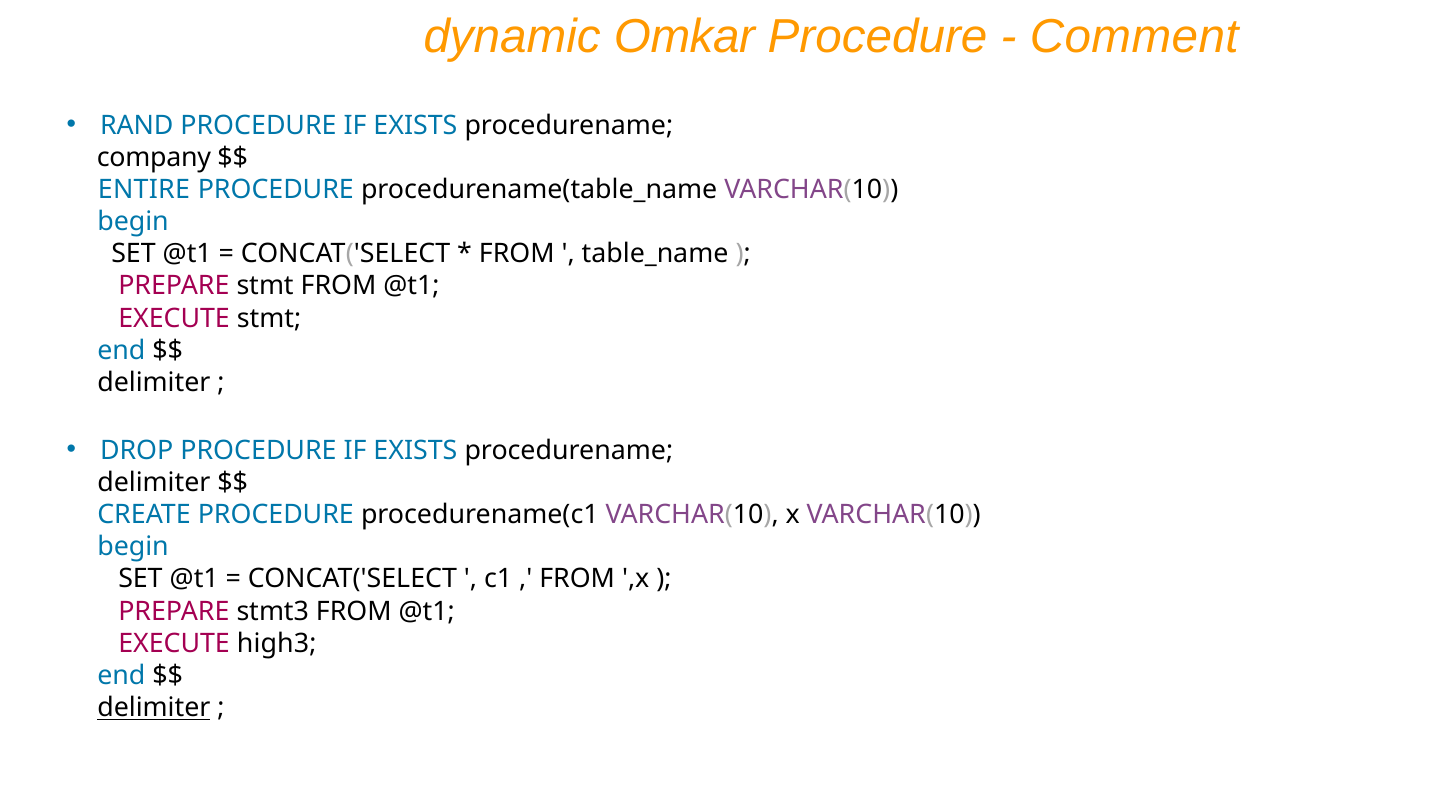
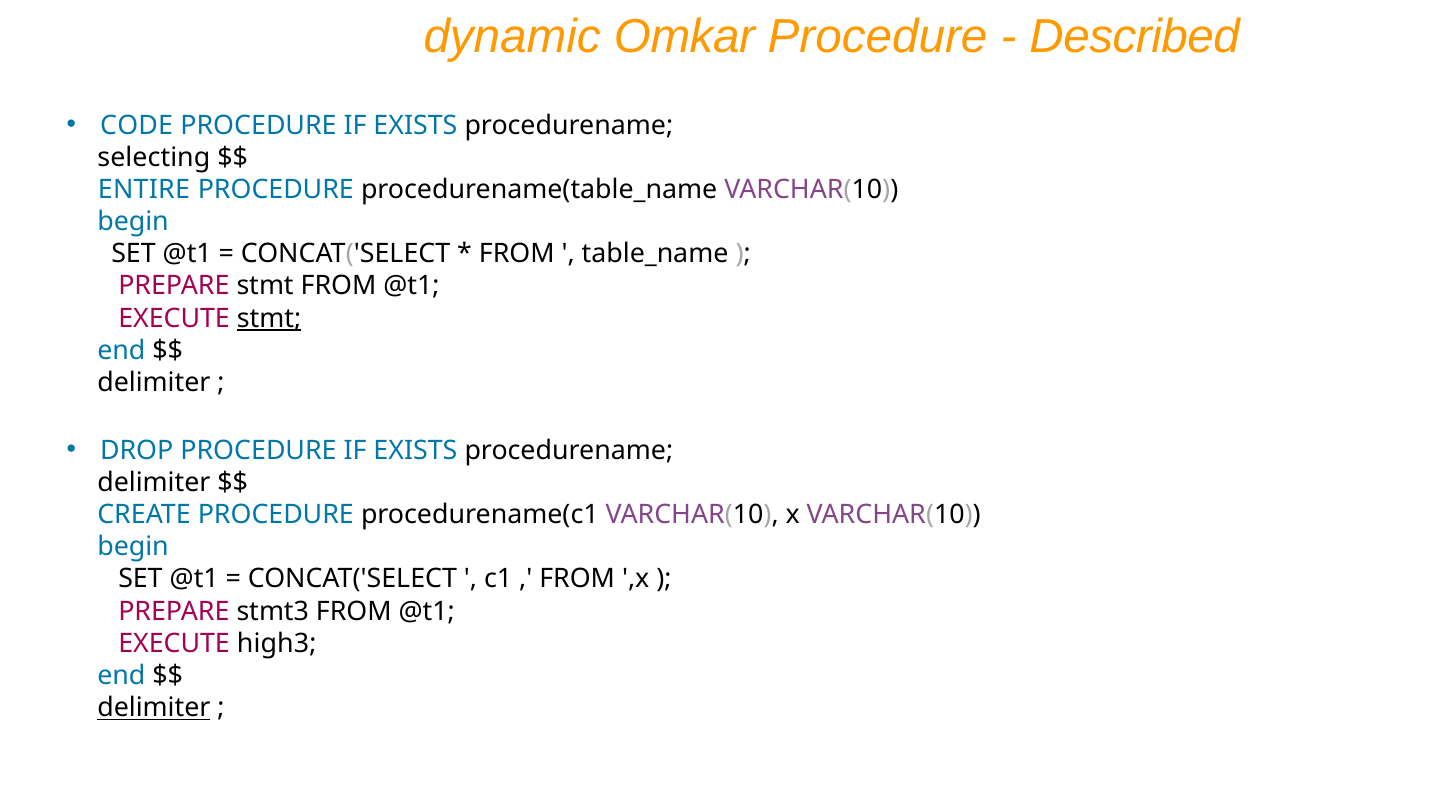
Comment: Comment -> Described (1135, 37)
RAND: RAND -> CODE (137, 125)
company: company -> selecting (154, 157)
stmt underline: none -> present (269, 318)
